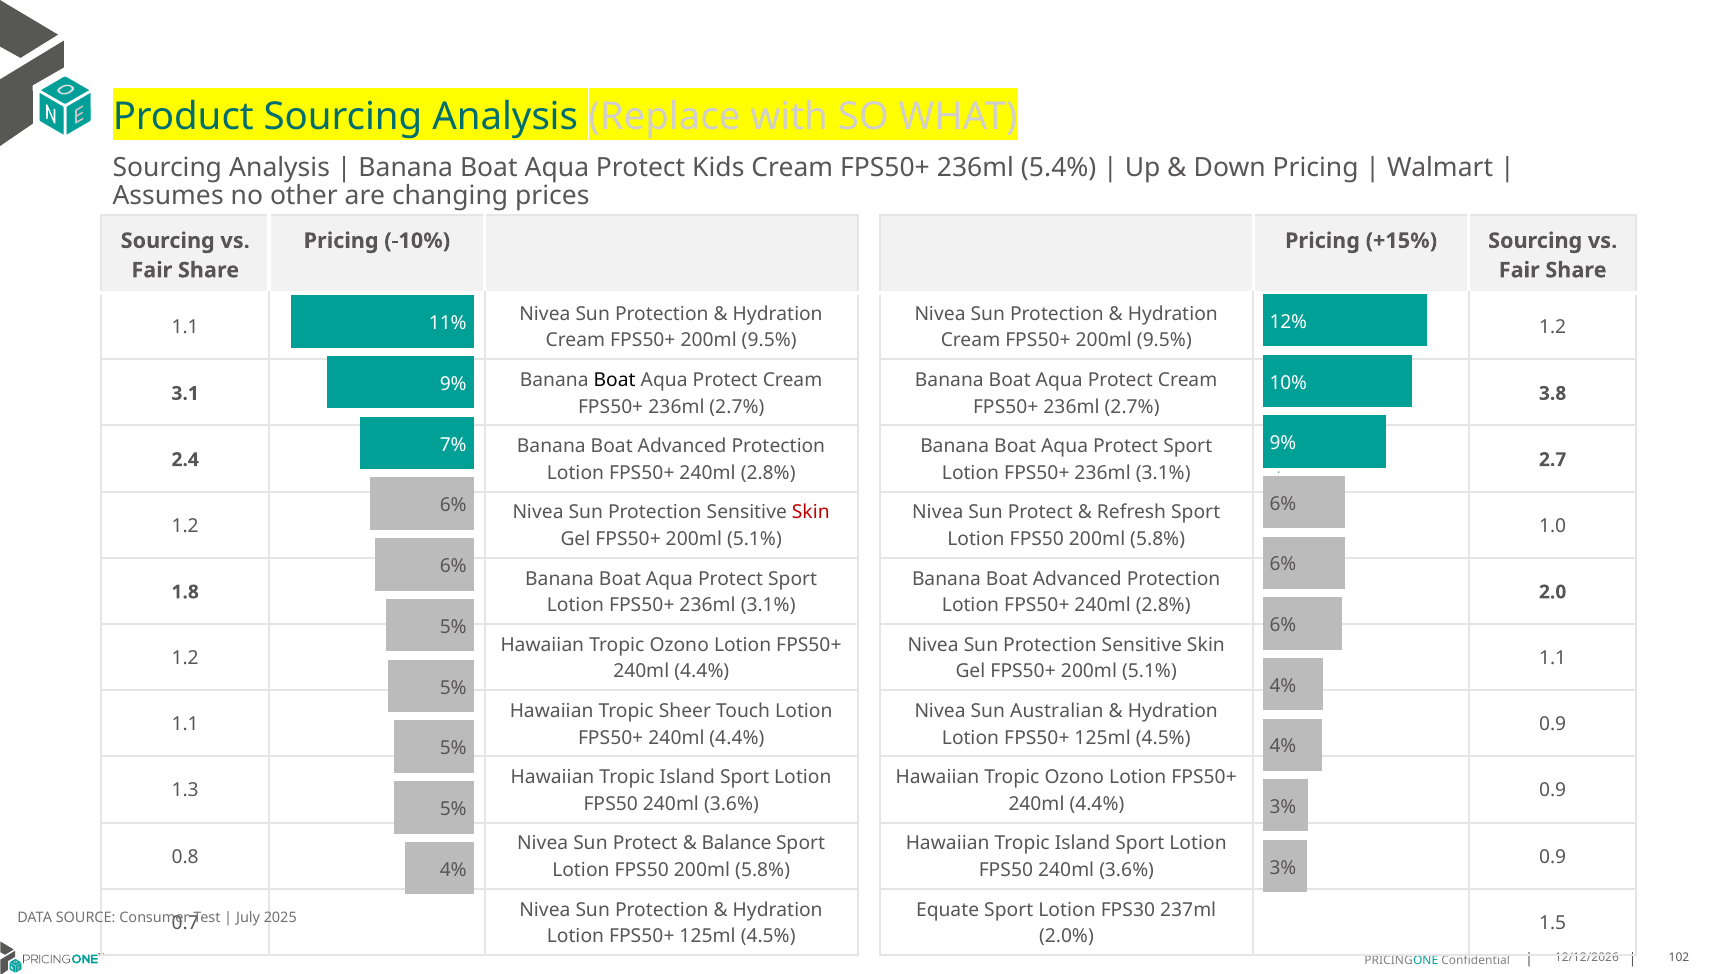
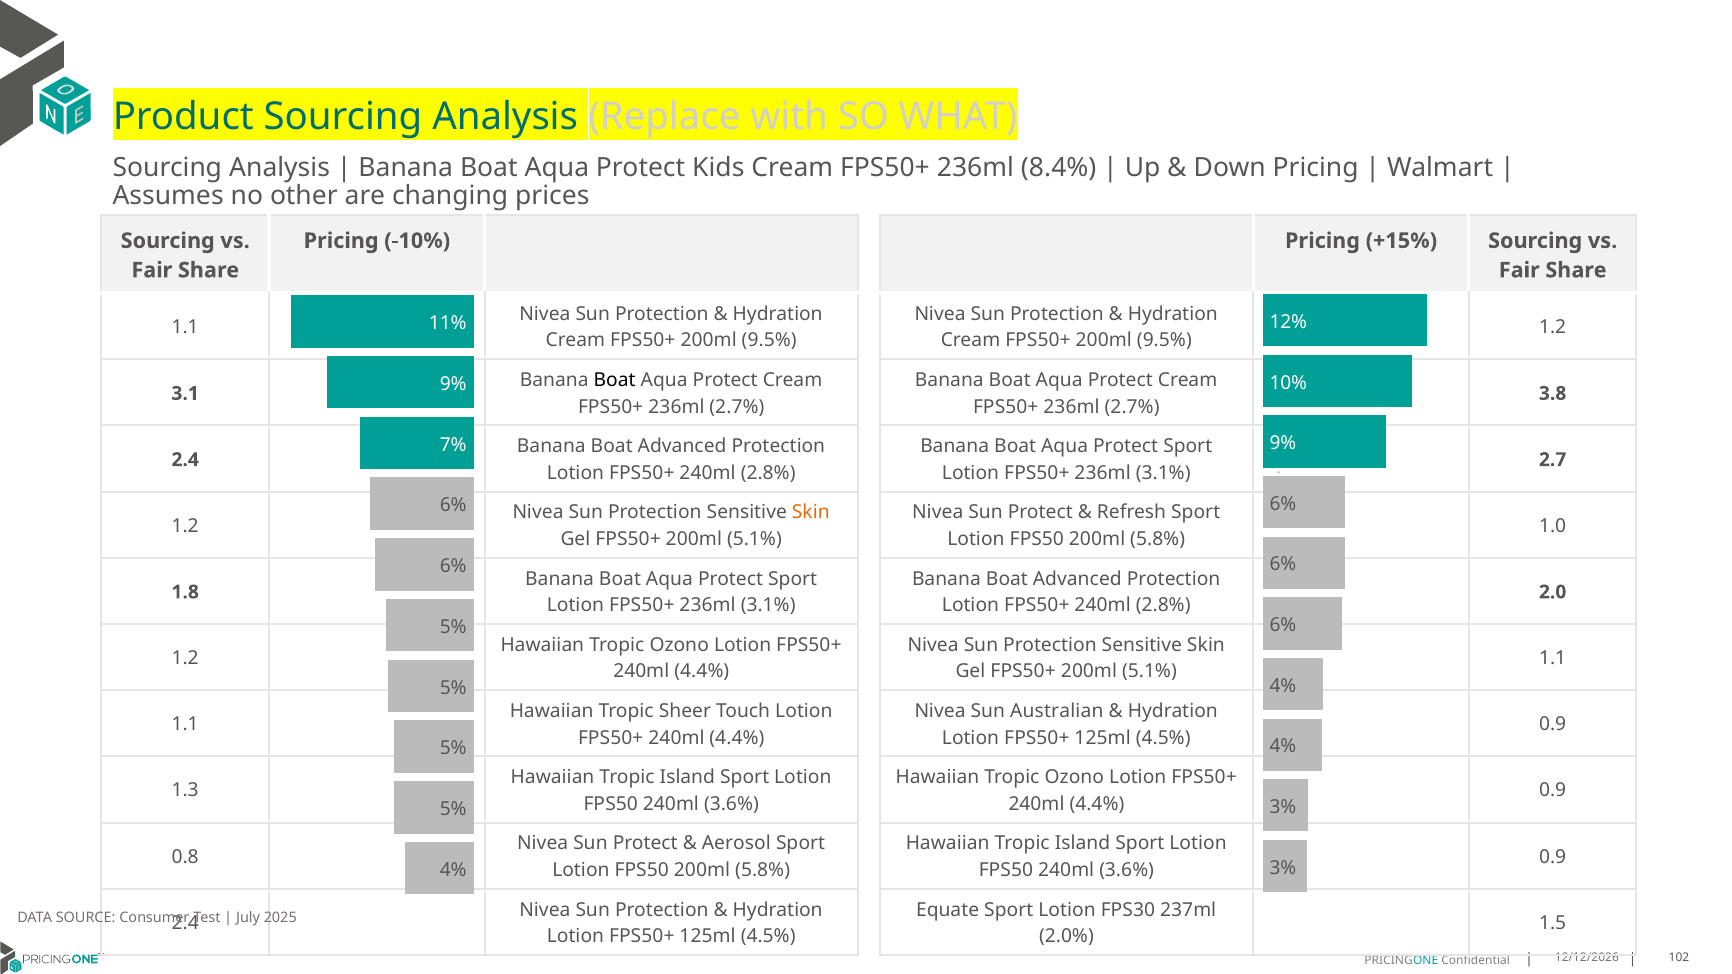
5.4%: 5.4% -> 8.4% (1059, 168)
Skin colour: red -> orange (811, 513)
Balance: Balance -> Aerosol (736, 844)
0.7: 0.7 -> 2.4 (185, 923)
